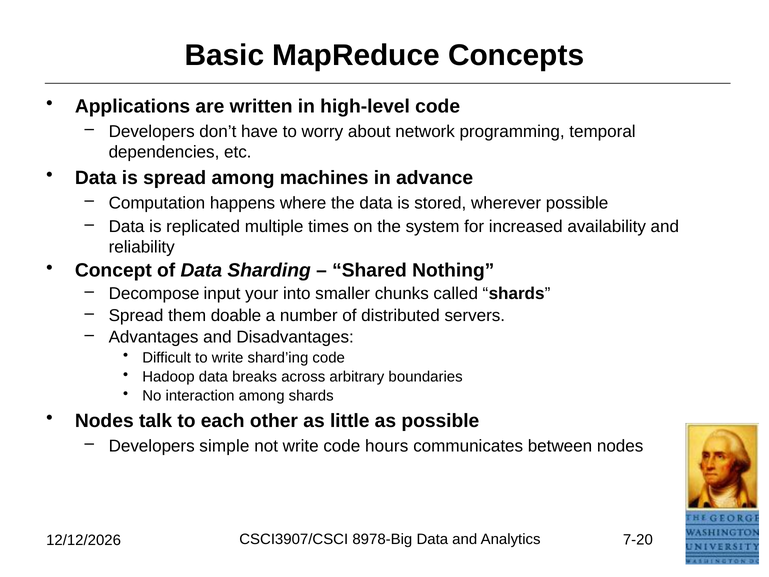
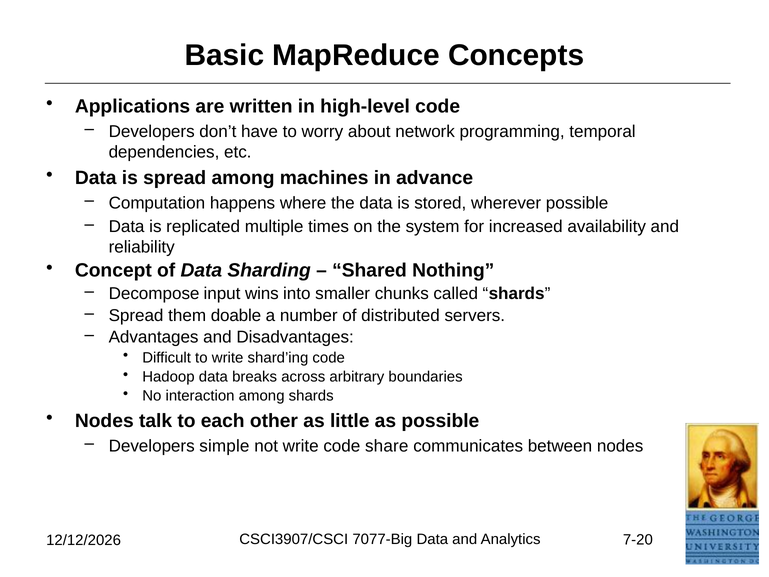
your: your -> wins (262, 293)
hours: hours -> share (387, 446)
8978-Big: 8978-Big -> 7077-Big (382, 539)
